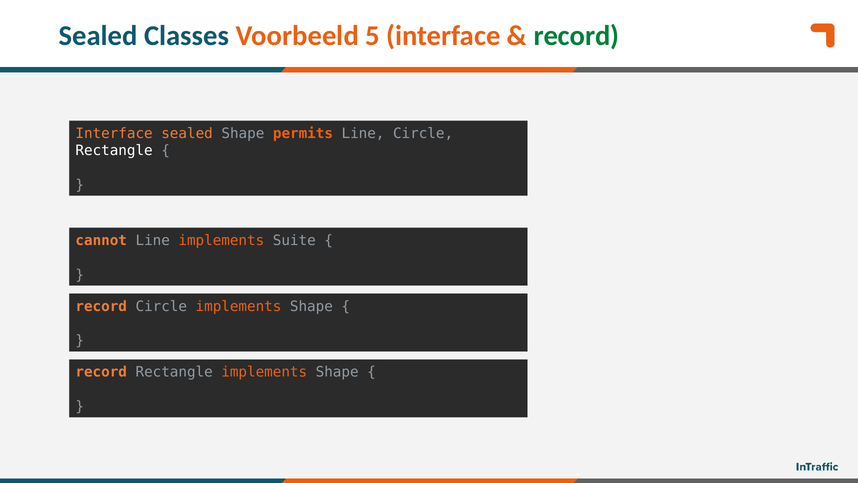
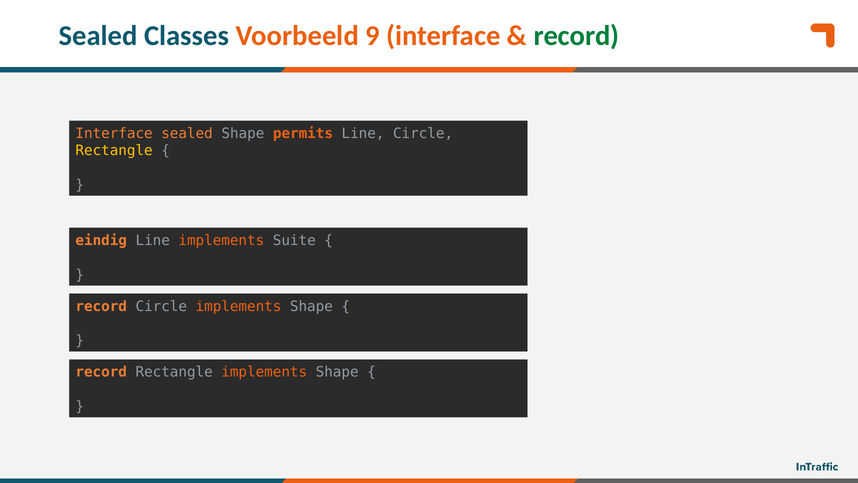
5: 5 -> 9 (373, 36)
Rectangle colour: white -> yellow (114, 150)
cannot: cannot -> eindig (101, 240)
